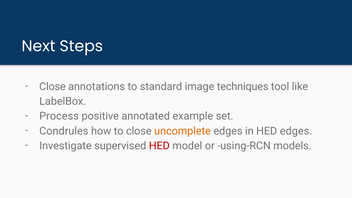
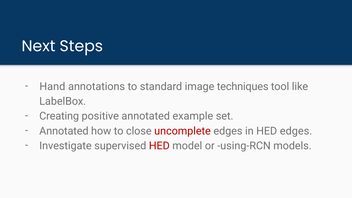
Close: Close -> Hand (52, 87)
Process: Process -> Creating (59, 116)
Condrules: Condrules -> Annotated (64, 131)
uncomplete colour: orange -> red (183, 131)
